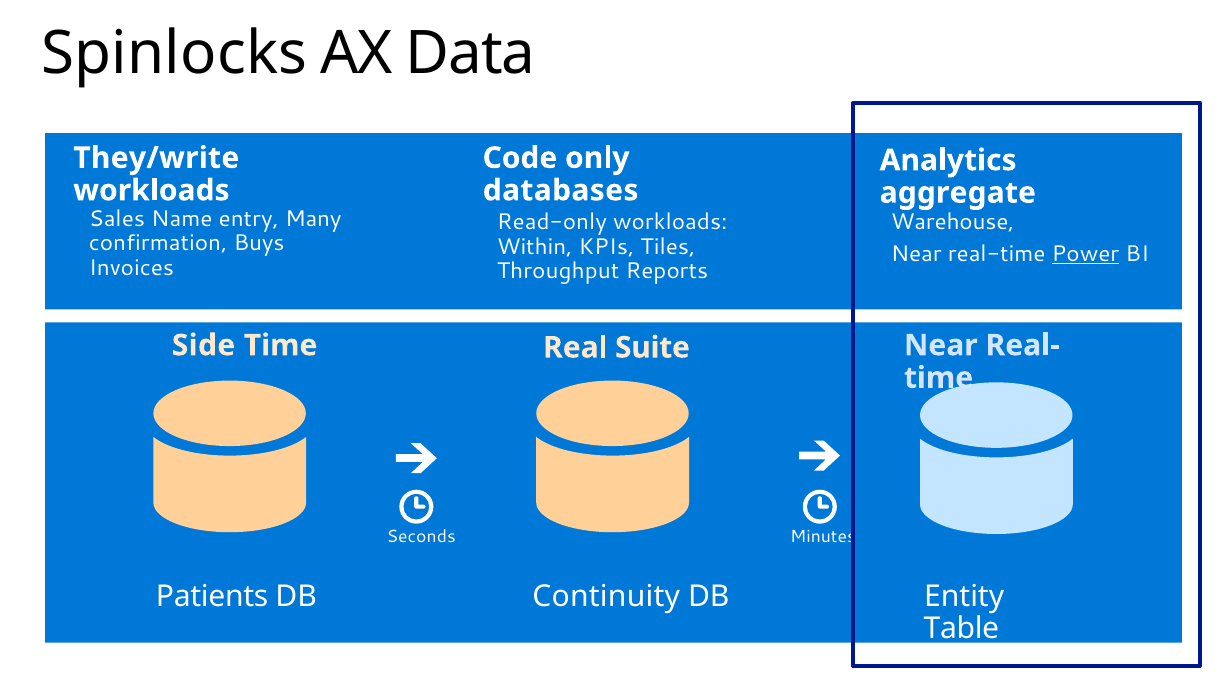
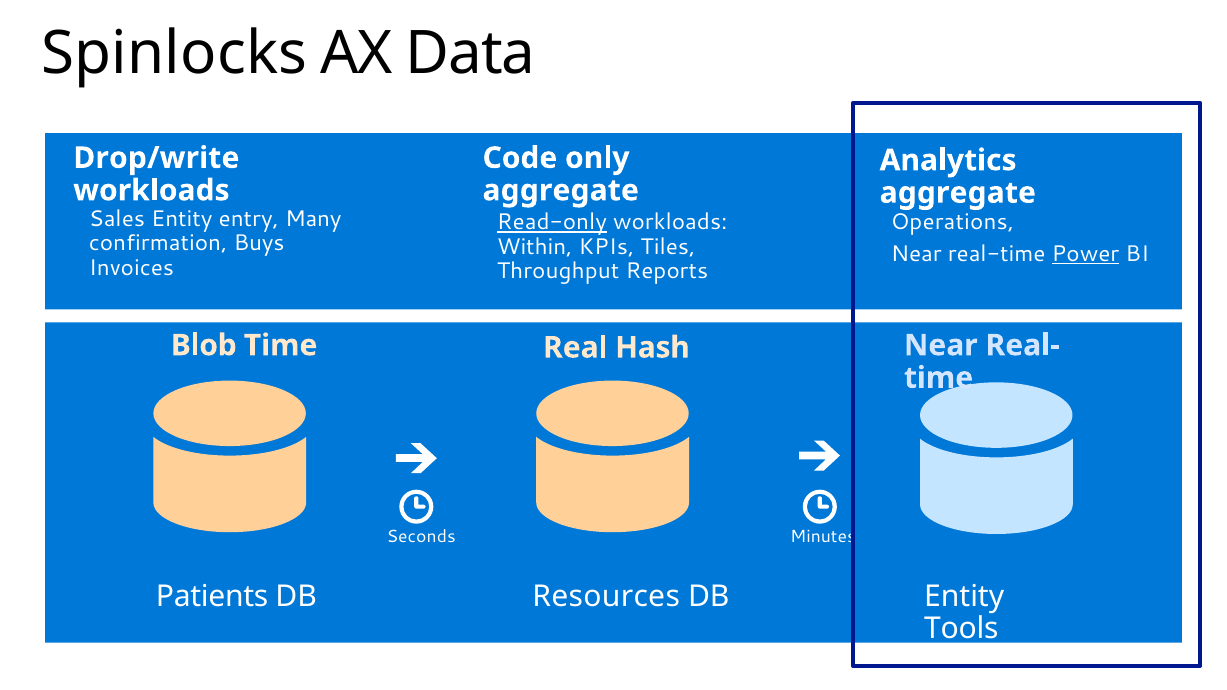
They/write: They/write -> Drop/write (156, 158)
databases: databases -> aggregate (561, 190)
Sales Name: Name -> Entity (182, 219)
Read-only underline: none -> present (552, 222)
Warehouse: Warehouse -> Operations (952, 222)
Side: Side -> Blob (204, 345)
Suite: Suite -> Hash (652, 348)
Continuity: Continuity -> Resources (606, 596)
Table: Table -> Tools (961, 629)
